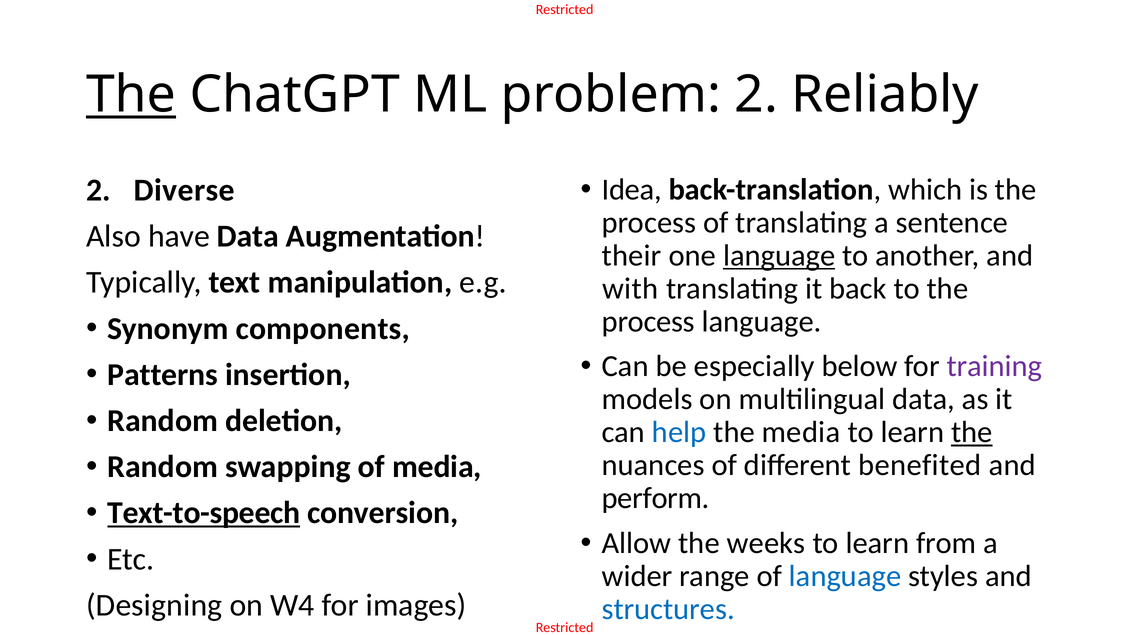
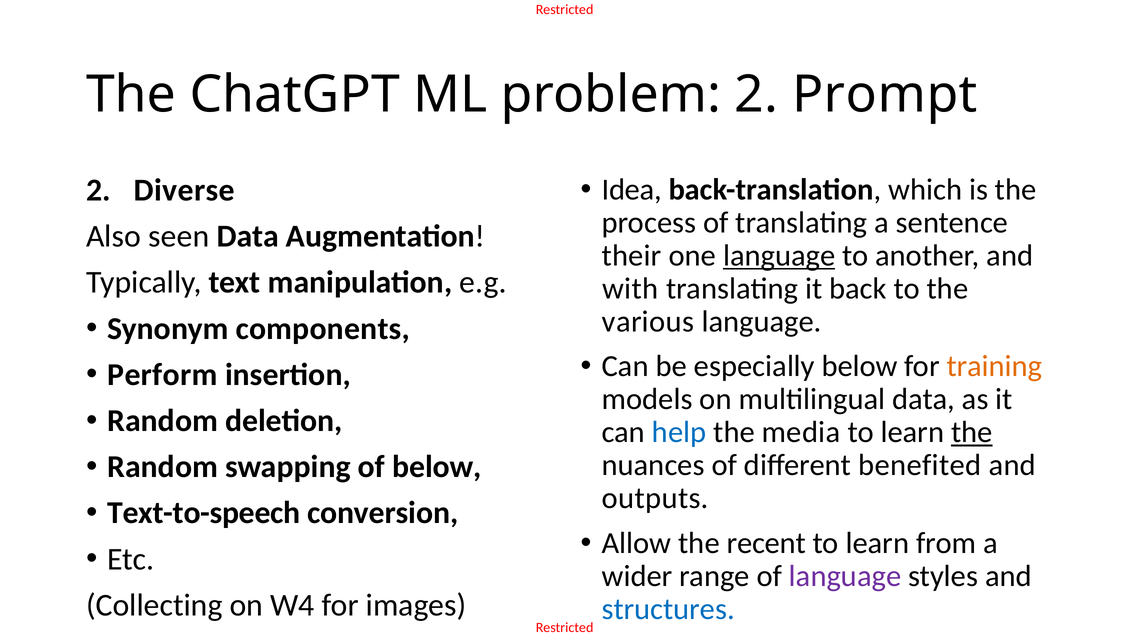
The underline: present -> none (131, 95)
Reliably: Reliably -> Prompt (885, 95)
have: have -> seen (179, 237)
process: process -> various (648, 322)
training colour: purple -> orange (994, 367)
Patterns: Patterns -> Perform (162, 375)
of media: media -> below (437, 467)
perform: perform -> outputs (655, 499)
Text-to-speech underline: present -> none (204, 513)
weeks: weeks -> recent (766, 544)
language colour: blue -> purple (845, 577)
Designing: Designing -> Collecting (154, 606)
